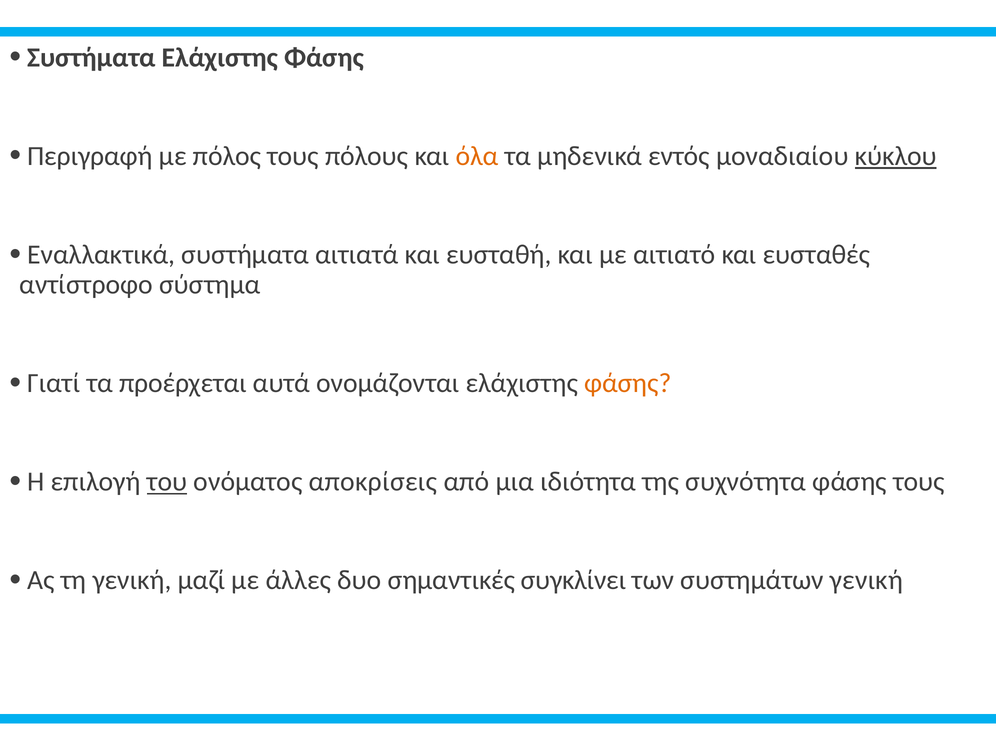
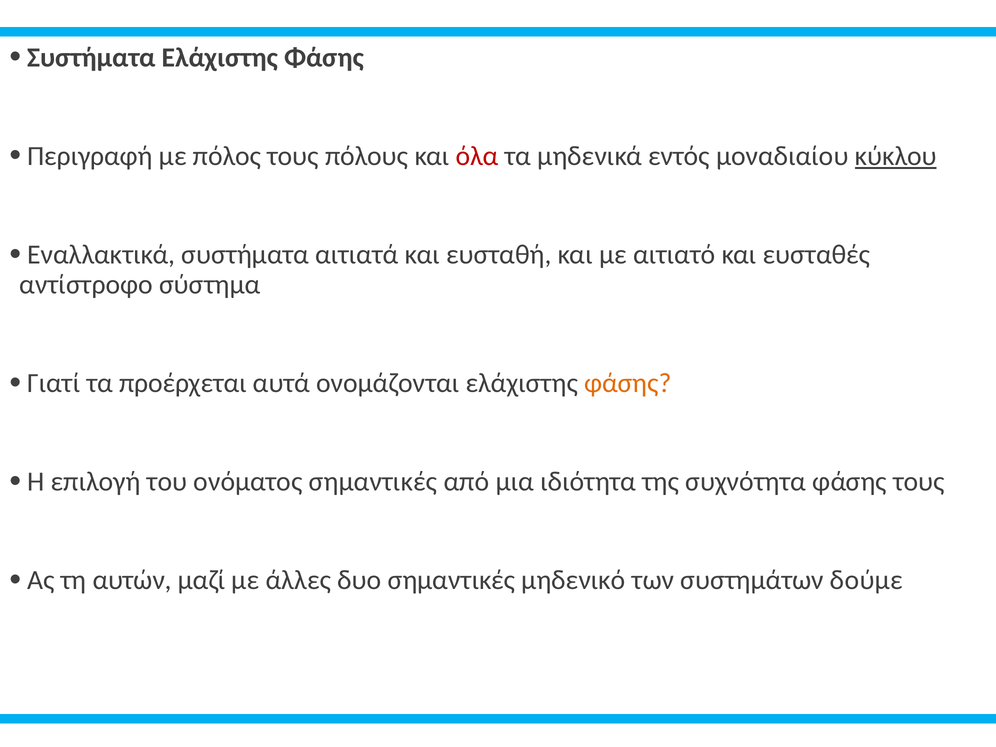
όλα colour: orange -> red (477, 156)
του underline: present -> none (167, 482)
ονόματος αποκρίσεις: αποκρίσεις -> σημαντικές (373, 482)
τη γενική: γενική -> αυτών (132, 580)
συγκλίνει: συγκλίνει -> μηδενικό (574, 580)
συστημάτων γενική: γενική -> δούμε (866, 580)
